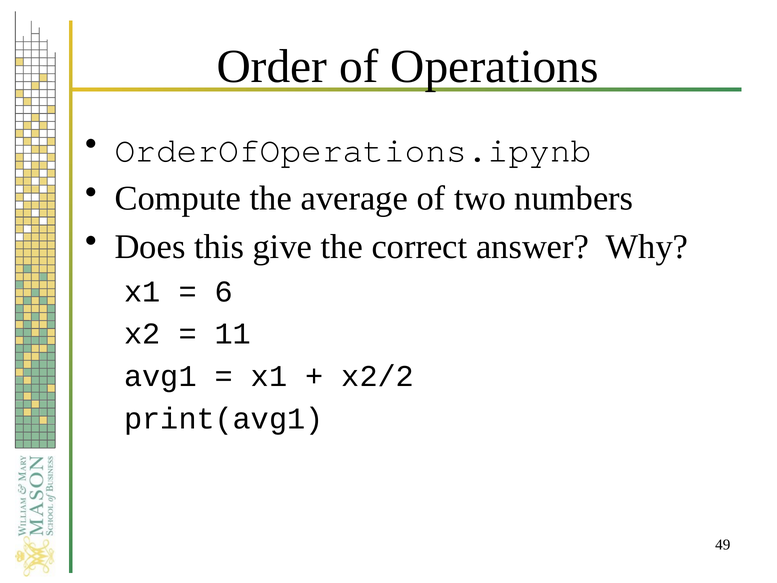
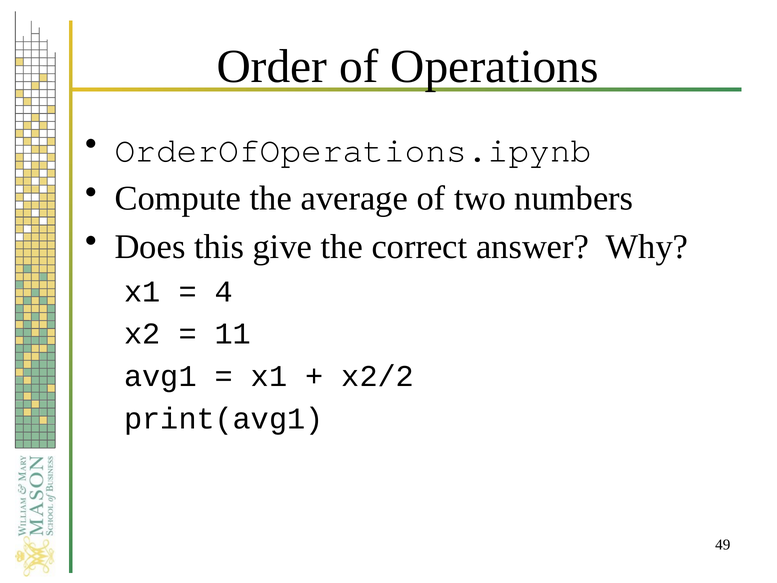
6: 6 -> 4 (224, 291)
